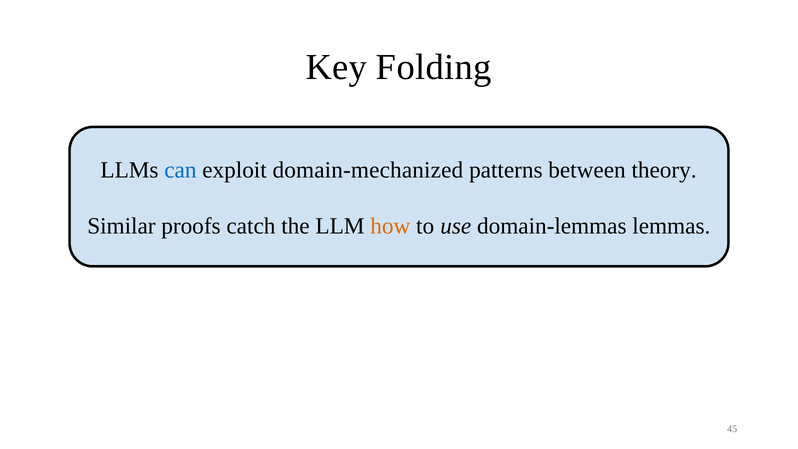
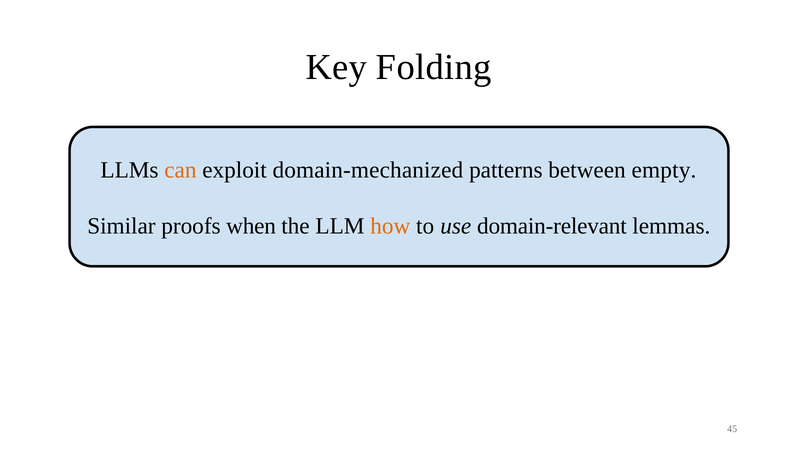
can colour: blue -> orange (180, 170)
theory: theory -> empty (664, 170)
catch: catch -> when (251, 226)
domain-lemmas: domain-lemmas -> domain-relevant (552, 226)
